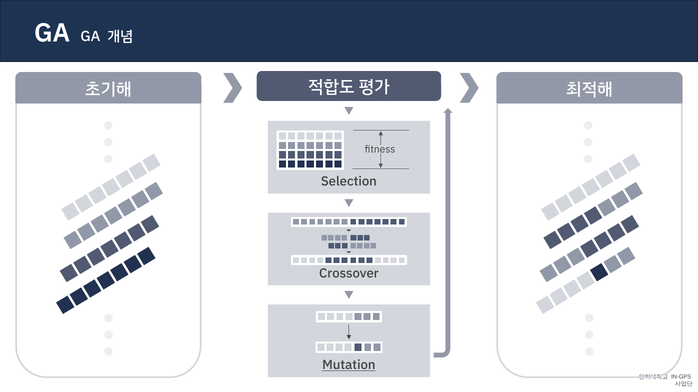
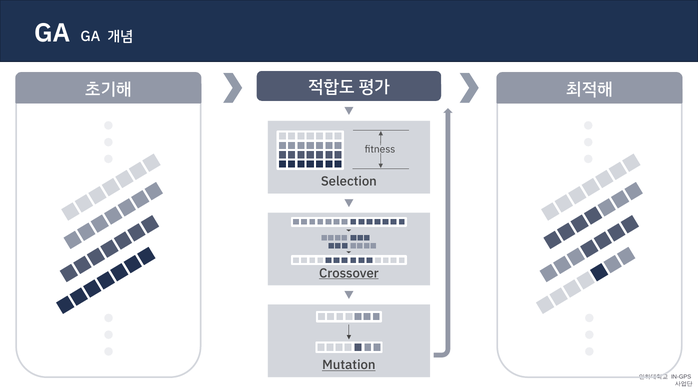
Crossover underline: none -> present (349, 274)
